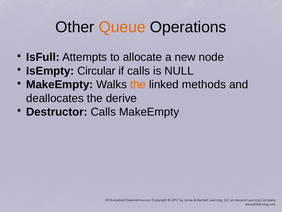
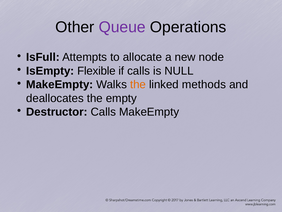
Queue colour: orange -> purple (122, 27)
Circular: Circular -> Flexible (96, 71)
derive: derive -> empty (121, 98)
